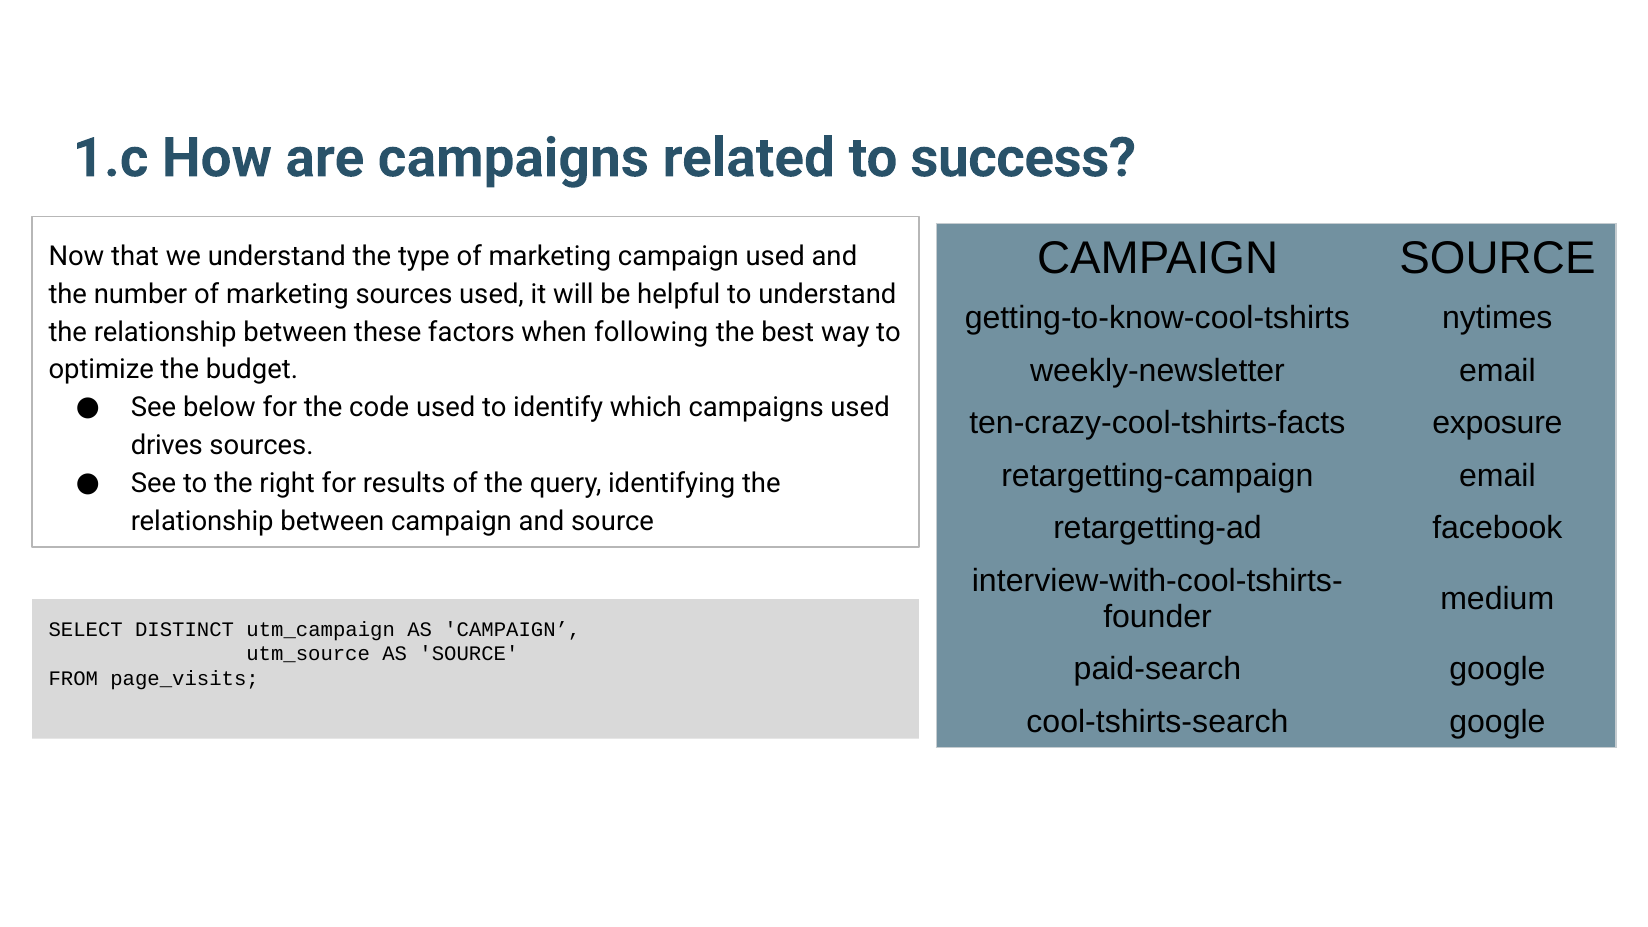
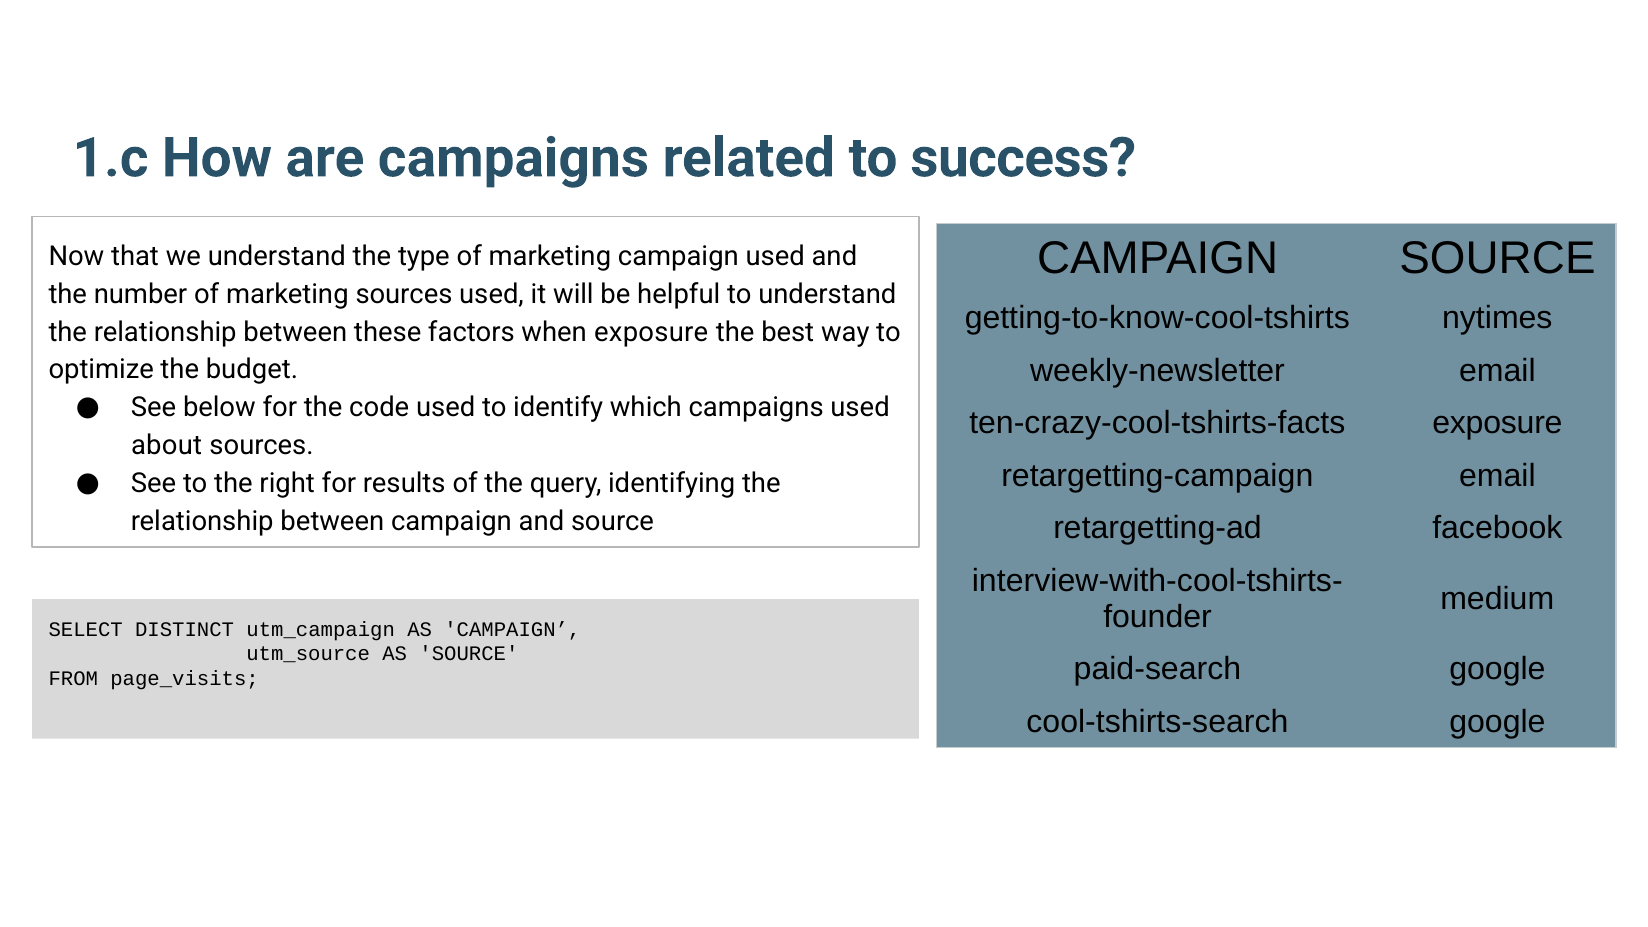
when following: following -> exposure (651, 332)
drives: drives -> about (167, 446)
